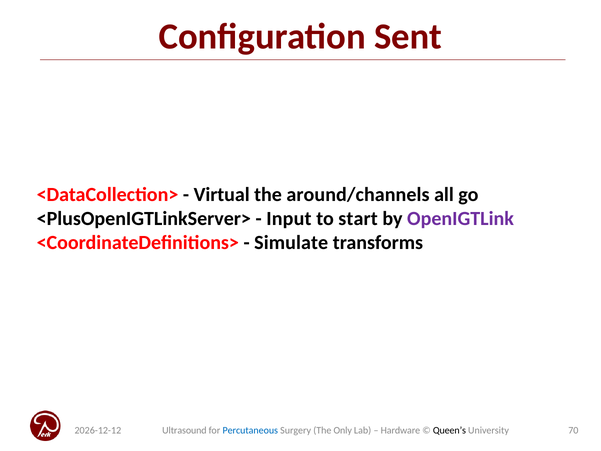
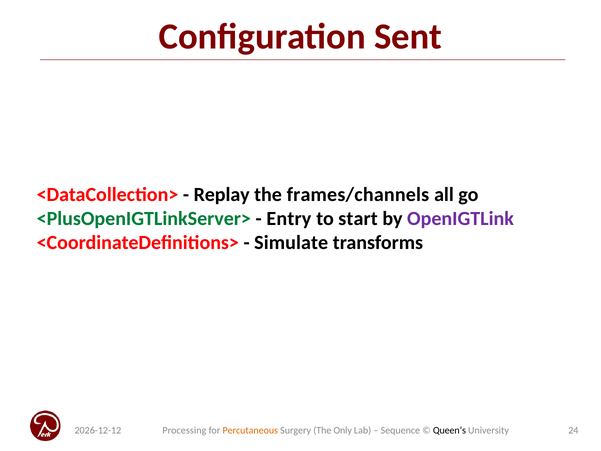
Virtual: Virtual -> Replay (222, 194)
around/channels: around/channels -> frames/channels (358, 194)
<PlusOpenIGTLinkServer> colour: black -> green (144, 218)
Input: Input -> Entry (289, 218)
Ultrasound: Ultrasound -> Processing (184, 430)
Percutaneous colour: blue -> orange (250, 430)
Hardware: Hardware -> Sequence (400, 430)
70: 70 -> 24 (573, 430)
